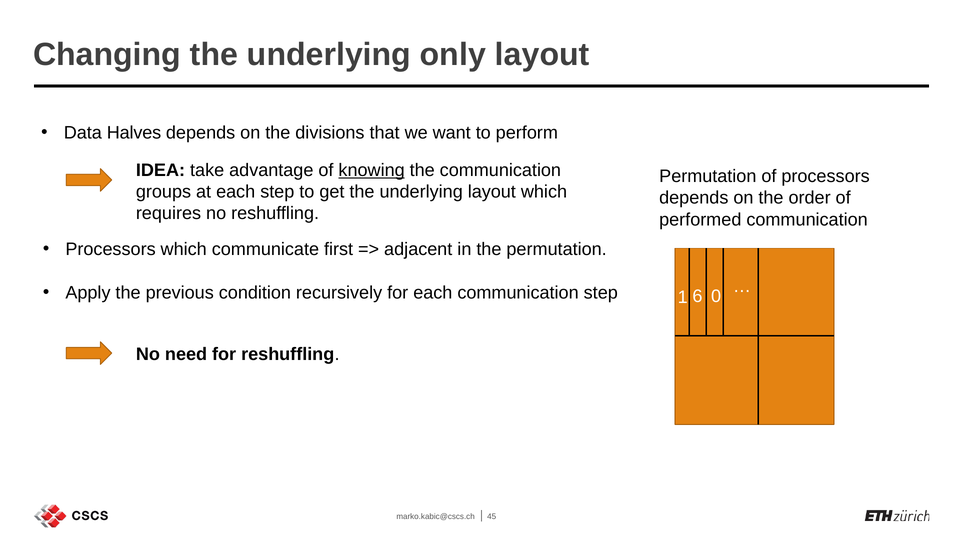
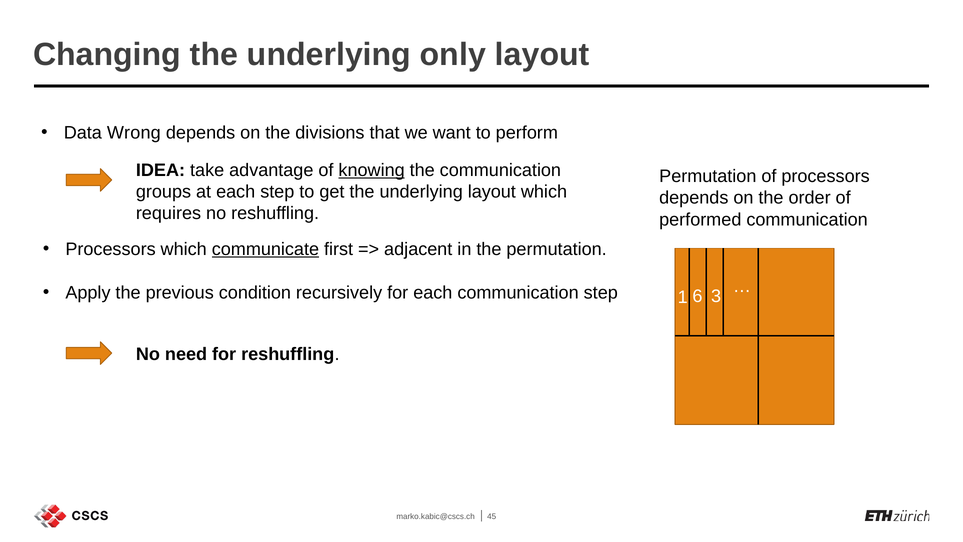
Halves: Halves -> Wrong (134, 133)
communicate underline: none -> present (265, 249)
0: 0 -> 3 (716, 296)
